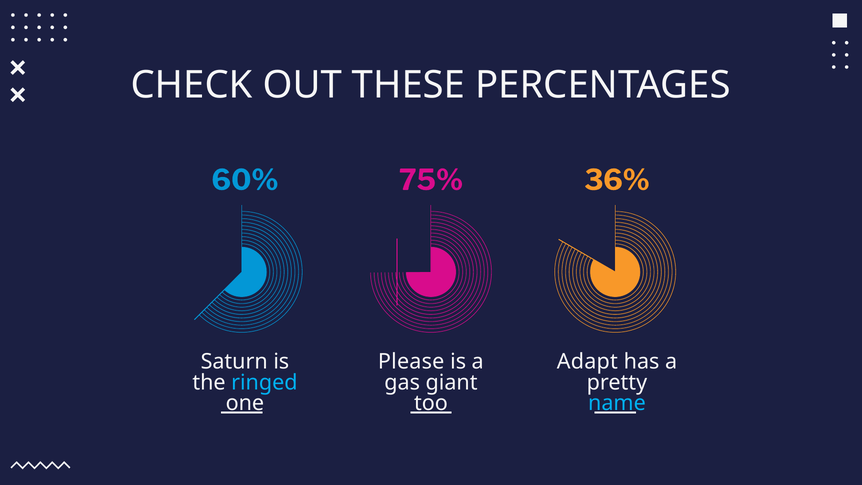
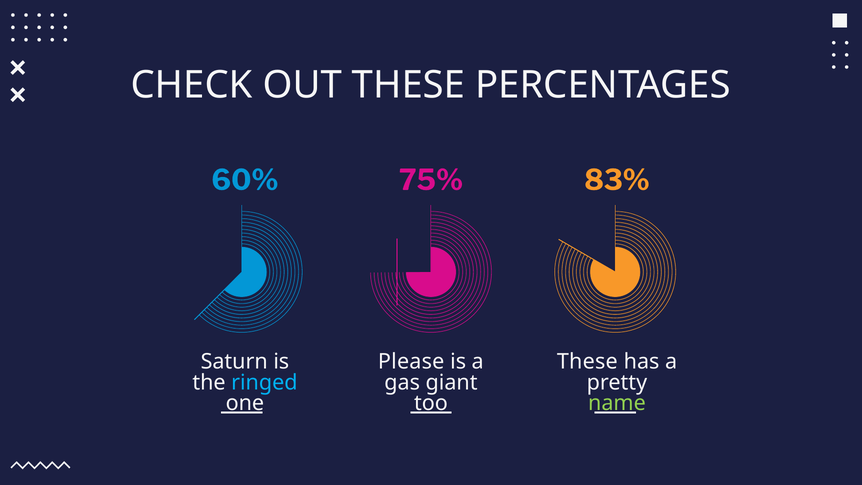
36%: 36% -> 83% (617, 180)
Adapt: Adapt -> These (587, 362)
name colour: light blue -> light green (617, 403)
